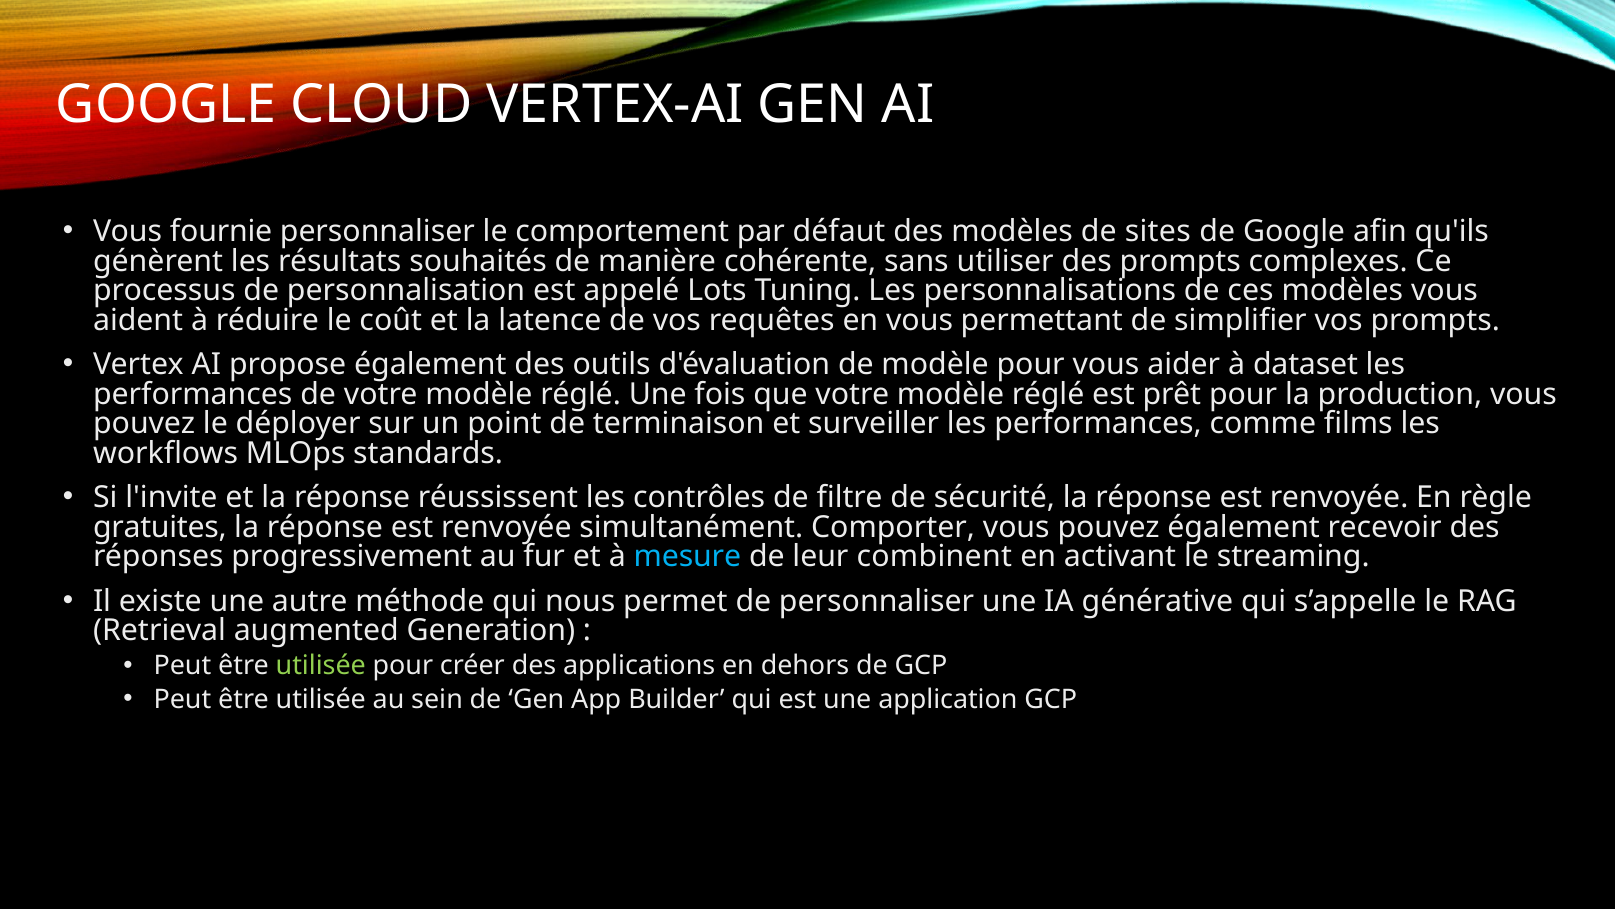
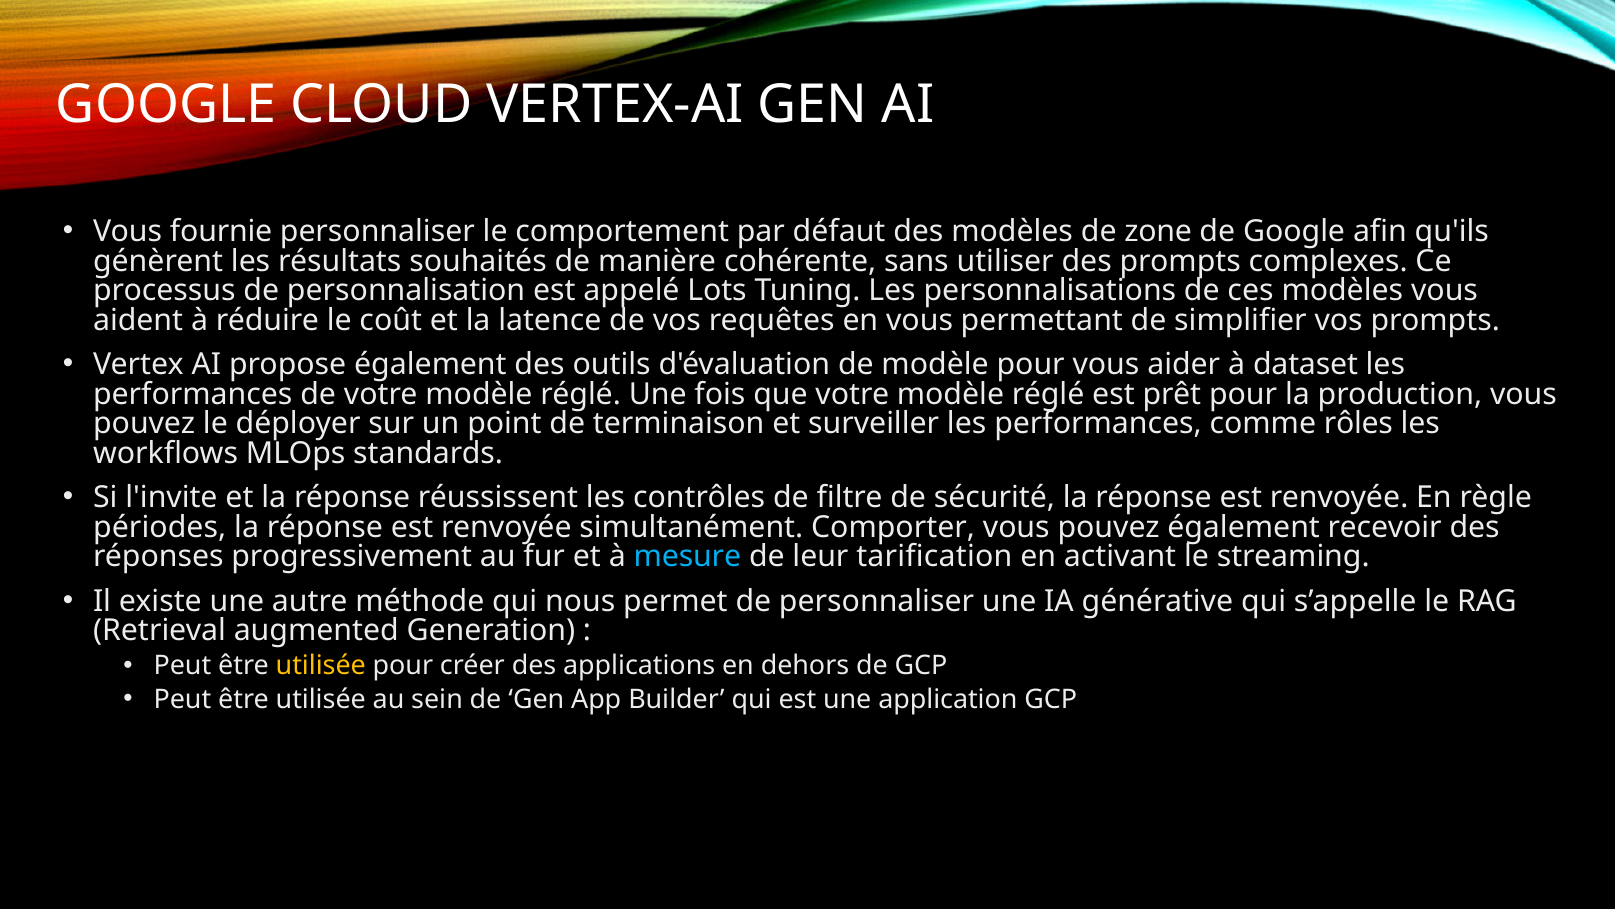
sites: sites -> zone (1158, 232)
films: films -> rôles (1358, 423)
gratuites: gratuites -> périodes (160, 527)
combinent: combinent -> tarification (934, 556)
utilisée colour: light green -> yellow (321, 666)
